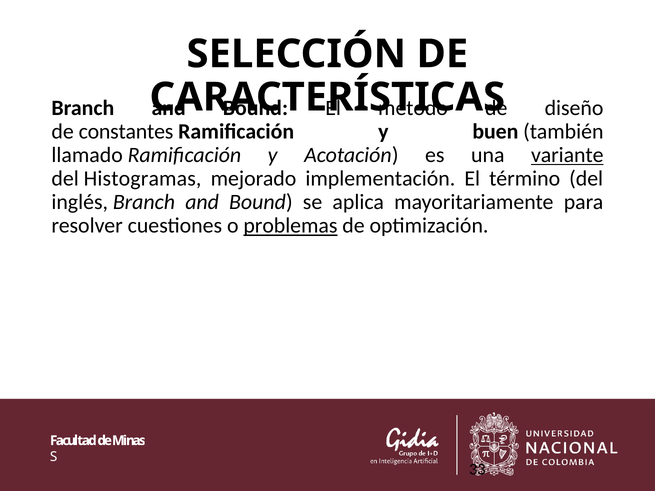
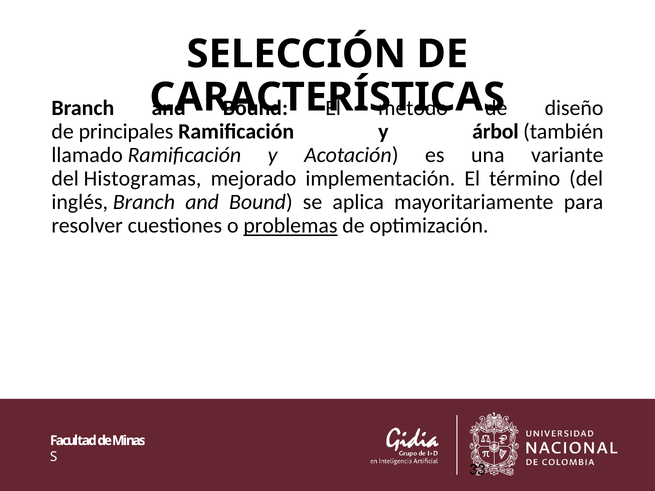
constantes: constantes -> principales (126, 132)
buen: buen -> árbol (495, 132)
variante underline: present -> none (567, 155)
